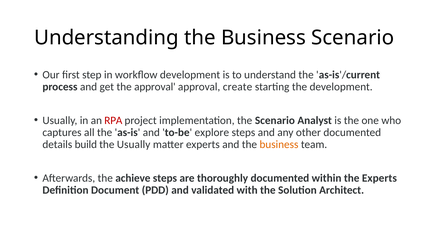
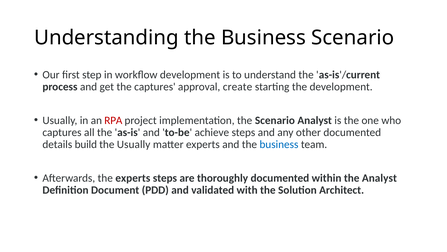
the approval: approval -> captures (155, 87)
explore: explore -> achieve (212, 132)
business colour: orange -> blue (279, 144)
the achieve: achieve -> experts (133, 178)
the Experts: Experts -> Analyst (379, 178)
